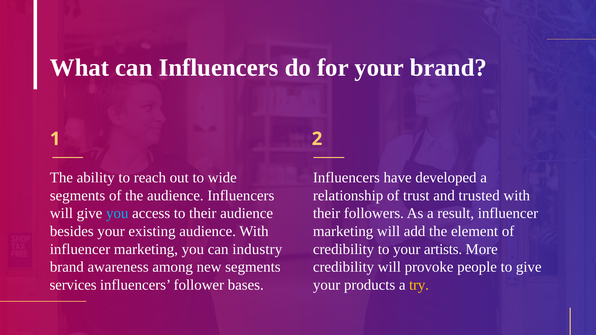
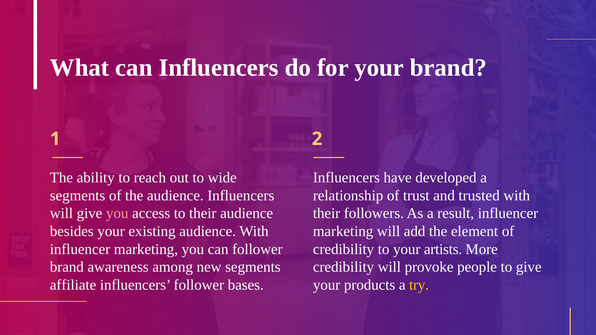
you colour: light blue -> pink (117, 214)
can industry: industry -> follower (257, 249)
services: services -> affiliate (73, 285)
